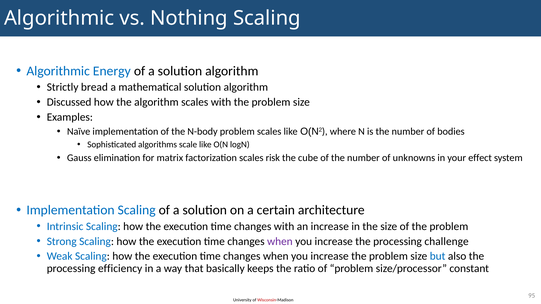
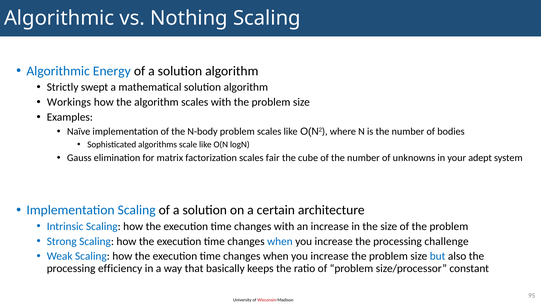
bread: bread -> swept (95, 87)
Discussed: Discussed -> Workings (69, 102)
risk: risk -> fair (273, 158)
effect: effect -> adept (480, 158)
when colour: purple -> blue (280, 242)
